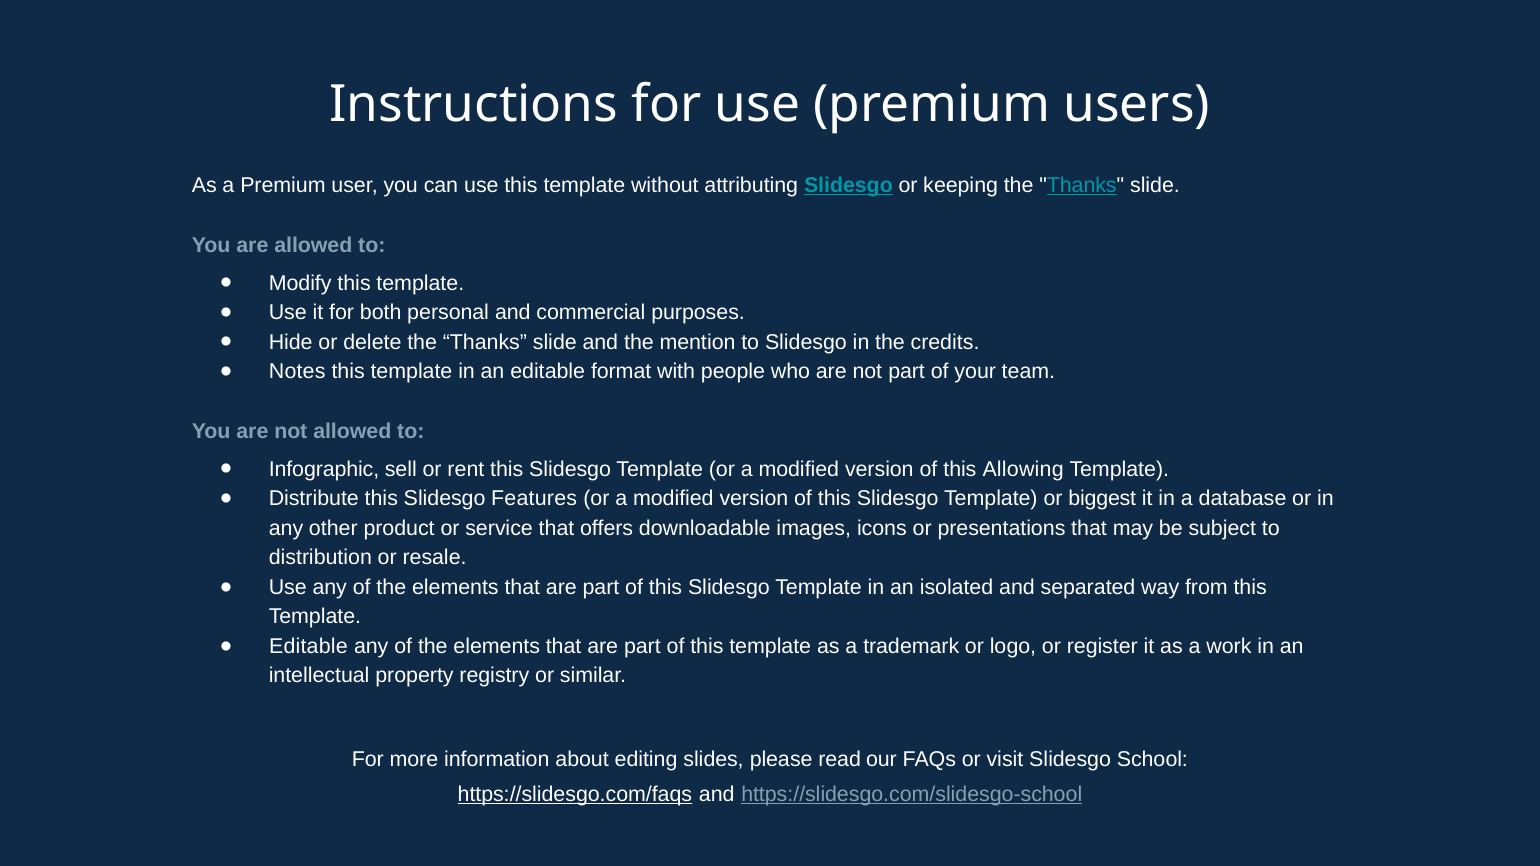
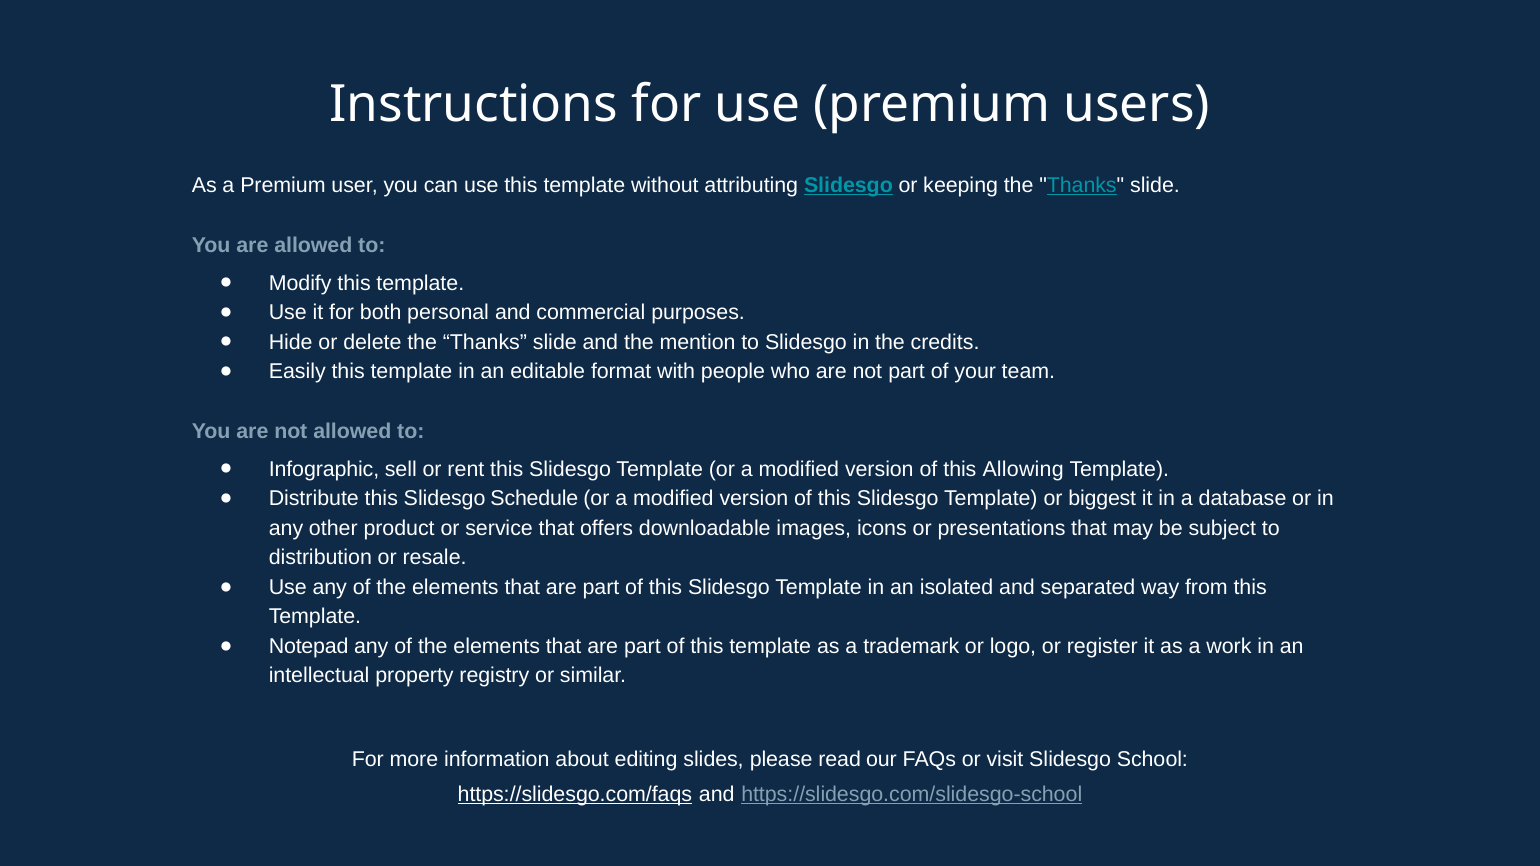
Notes: Notes -> Easily (297, 372)
Features: Features -> Schedule (534, 499)
Editable: Editable -> Notepad (309, 646)
